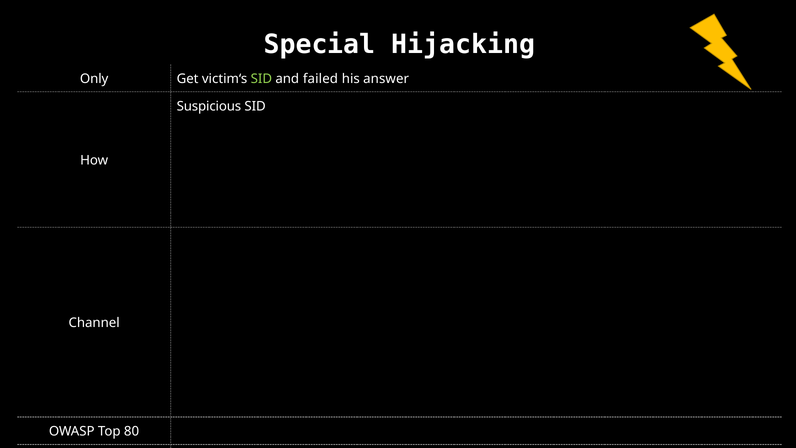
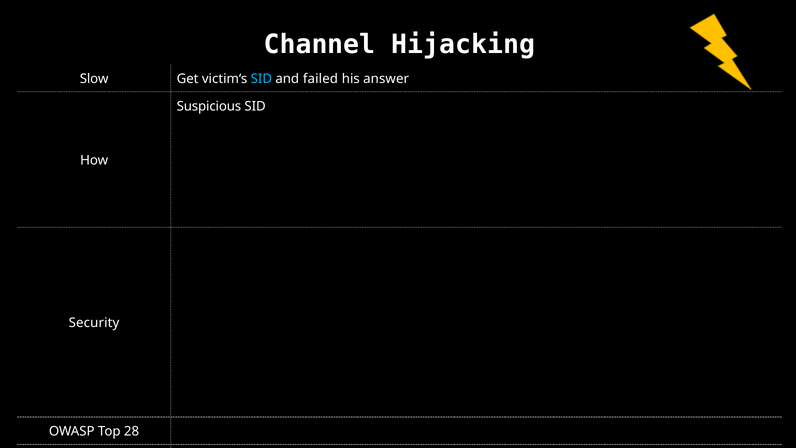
Special: Special -> Channel (319, 45)
Only: Only -> Slow (94, 79)
SID colour: light green -> light blue (261, 79)
Channel: Channel -> Security (94, 323)
80: 80 -> 28 (132, 431)
